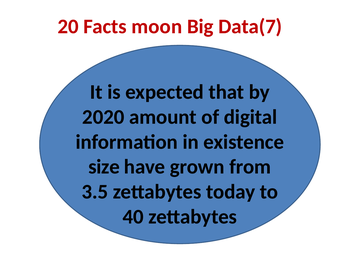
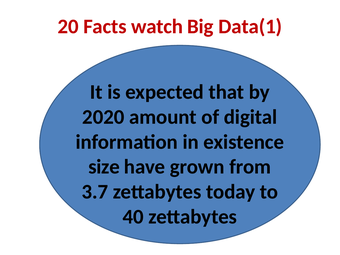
moon: moon -> watch (157, 26)
Data(7: Data(7 -> Data(1 (250, 26)
3.5: 3.5 -> 3.7 (95, 192)
